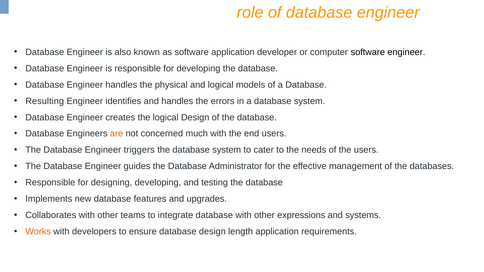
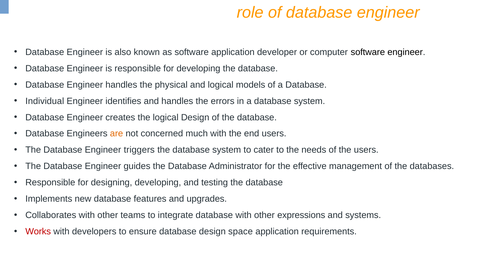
Resulting: Resulting -> Individual (45, 101)
Works colour: orange -> red (38, 232)
length: length -> space (241, 232)
